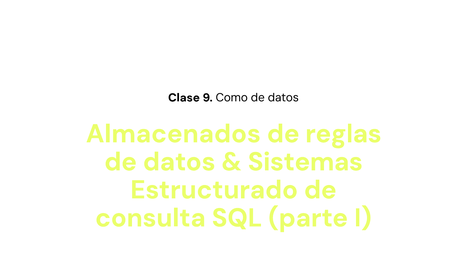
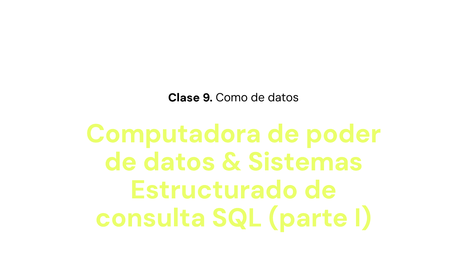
Almacenados: Almacenados -> Computadora (174, 134)
reglas: reglas -> poder (343, 134)
